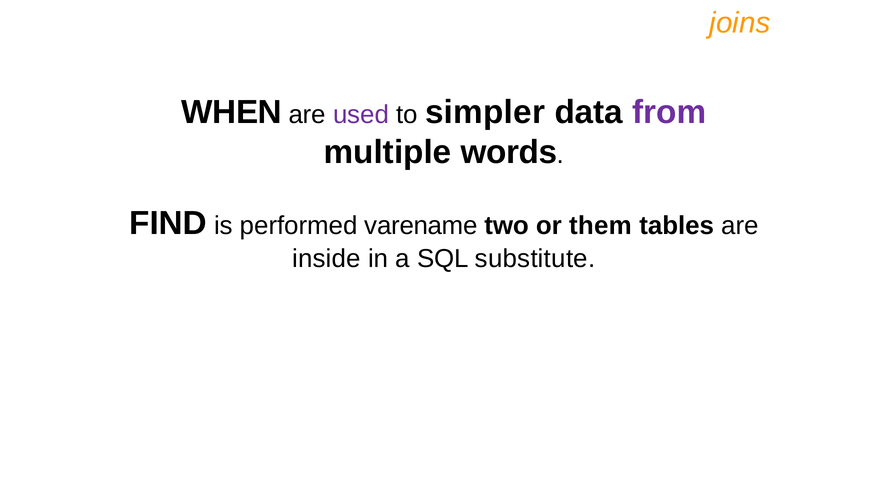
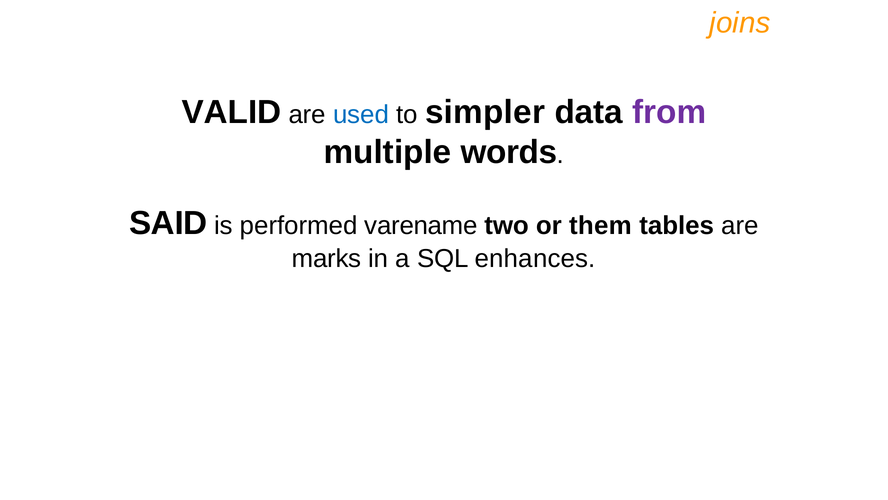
WHEN: WHEN -> VALID (231, 112)
used colour: purple -> blue (361, 115)
FIND: FIND -> SAID (168, 223)
inside: inside -> marks (327, 258)
substitute: substitute -> enhances (535, 258)
